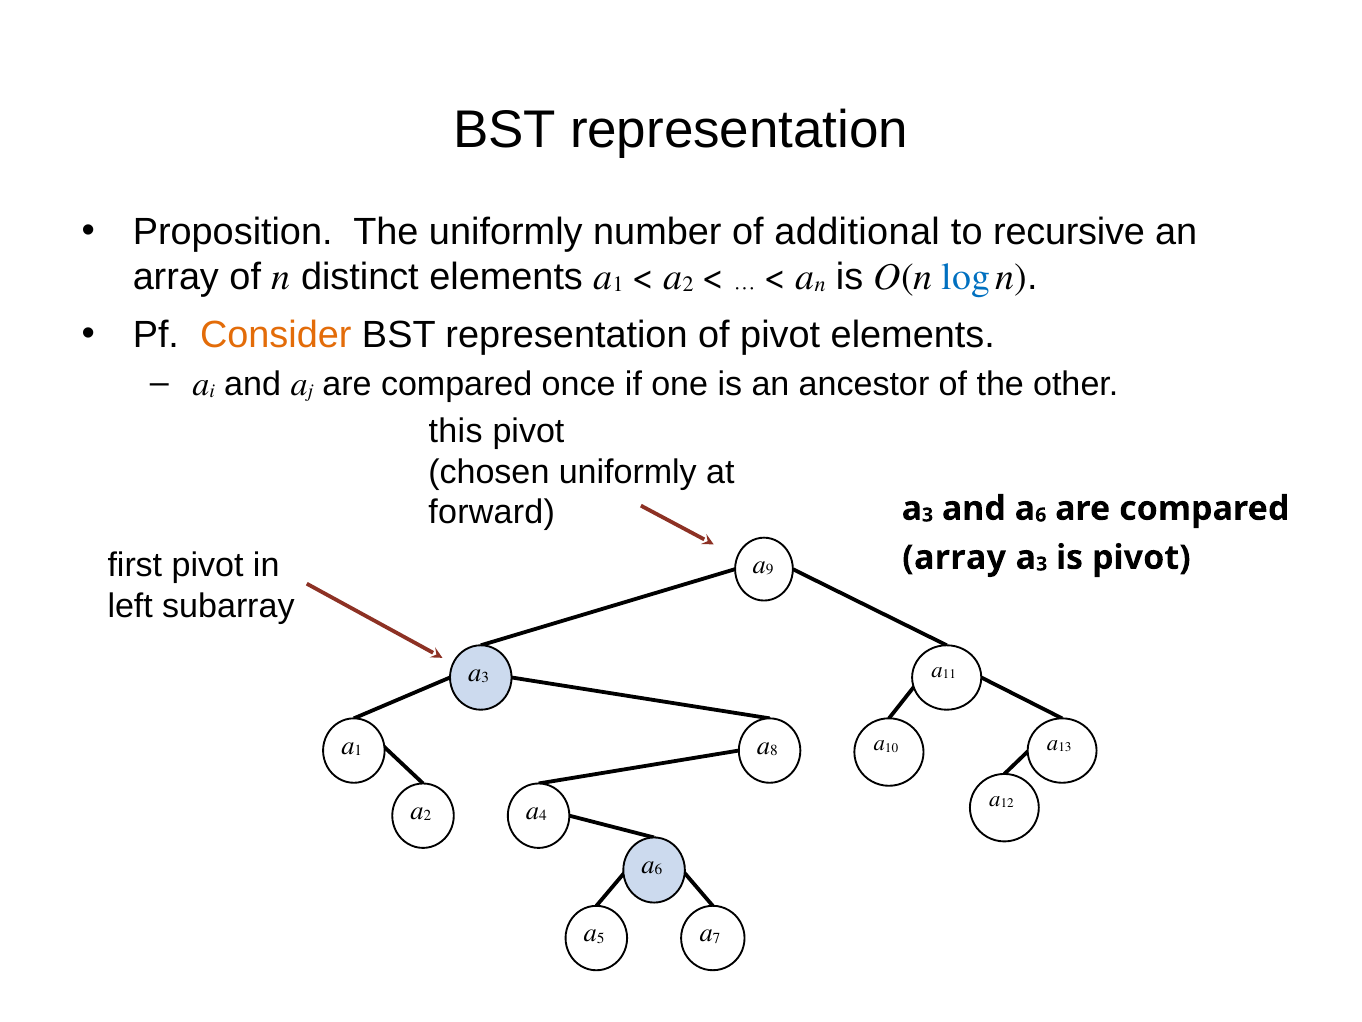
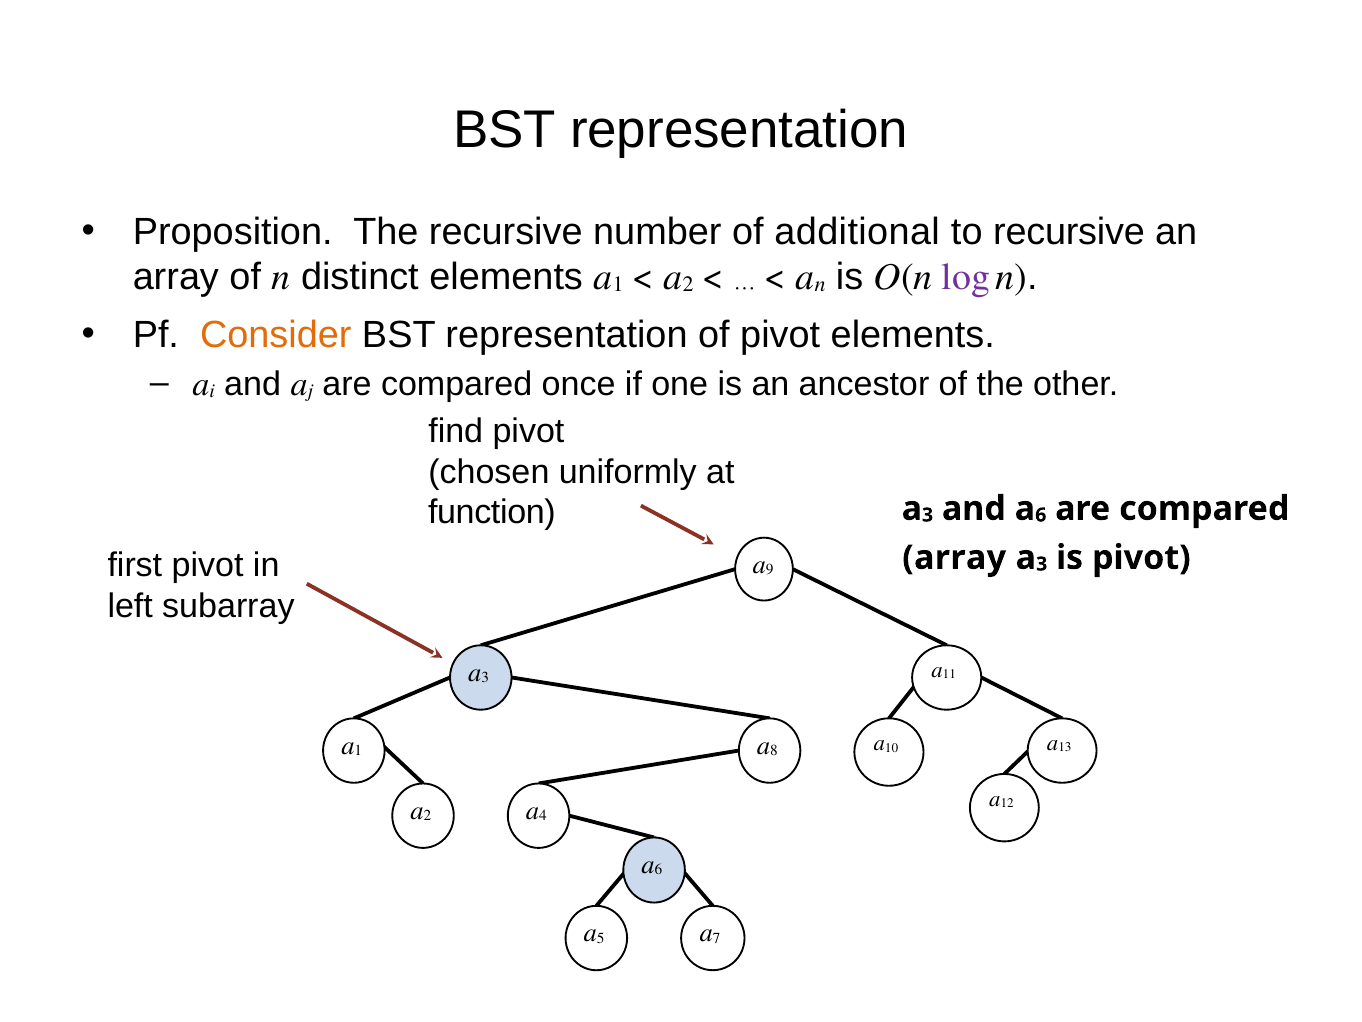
The uniformly: uniformly -> recursive (506, 232)
log colour: blue -> purple (966, 277)
this: this -> find (456, 431)
forward: forward -> function (492, 512)
